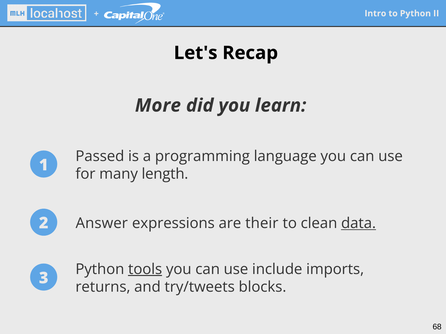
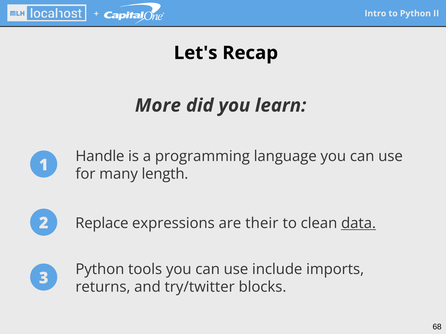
Passed: Passed -> Handle (100, 156)
Answer: Answer -> Replace (102, 224)
tools underline: present -> none (145, 270)
try/tweets: try/tweets -> try/twitter (200, 287)
